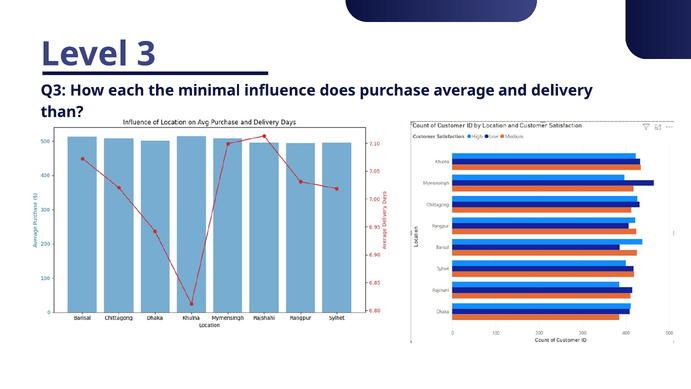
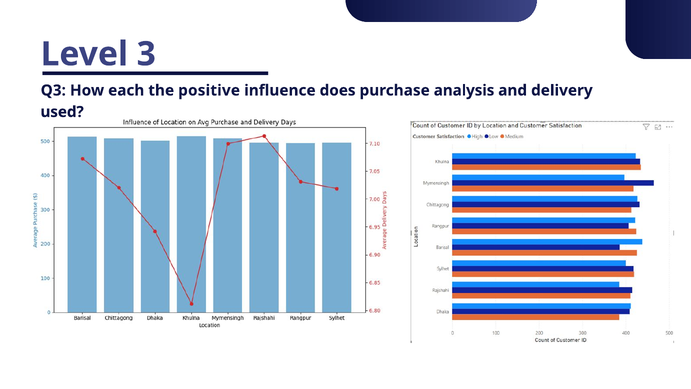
minimal: minimal -> positive (209, 90)
average: average -> analysis (464, 90)
than: than -> used (62, 112)
